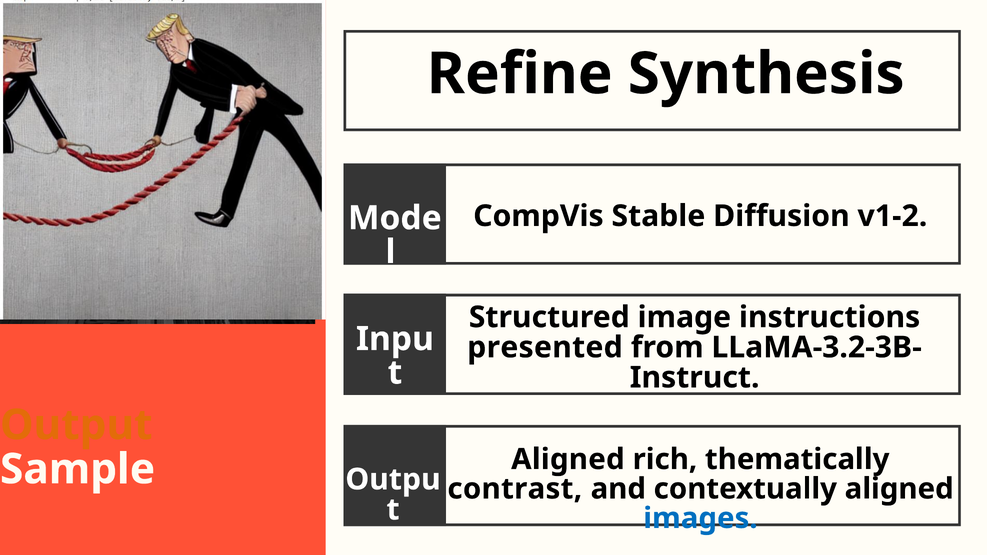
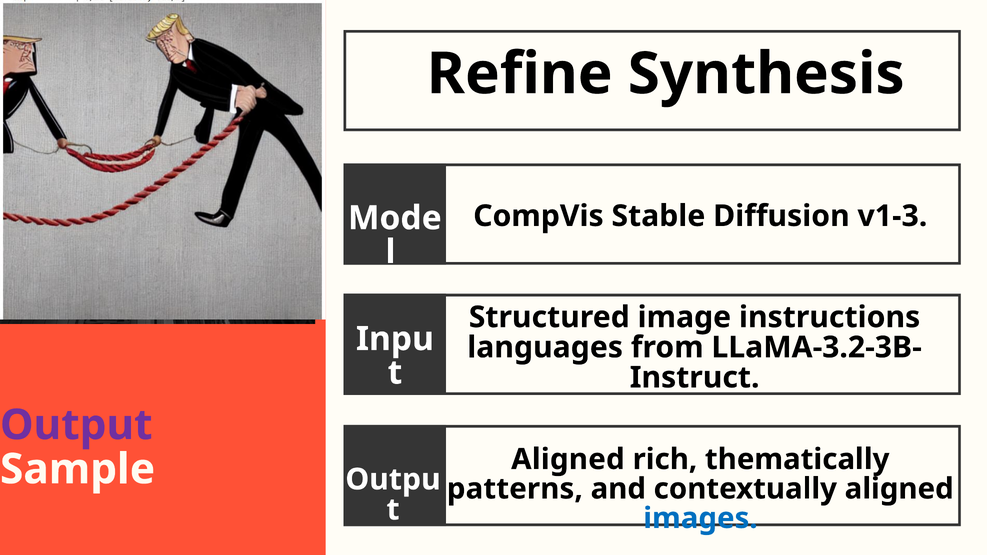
v1-2: v1-2 -> v1-3 (892, 216)
presented: presented -> languages (545, 347)
Output colour: orange -> purple (76, 425)
contrast: contrast -> patterns (515, 489)
